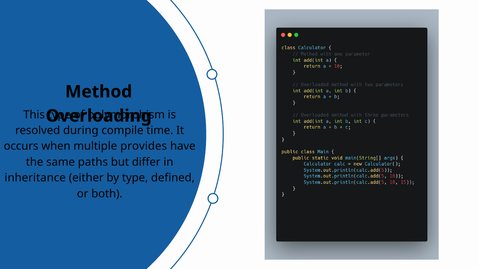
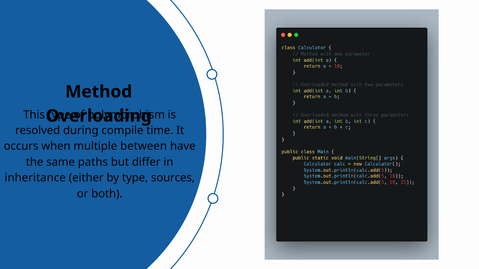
provides: provides -> between (144, 146)
defined: defined -> sources (173, 178)
